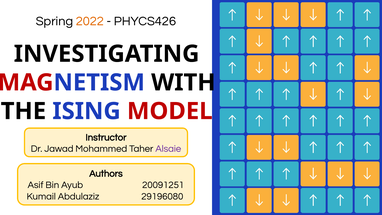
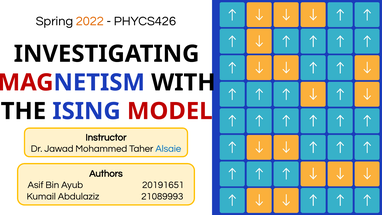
Alsaie colour: purple -> blue (168, 149)
20091251: 20091251 -> 20191651 (163, 185)
29196080: 29196080 -> 21089993 (162, 196)
